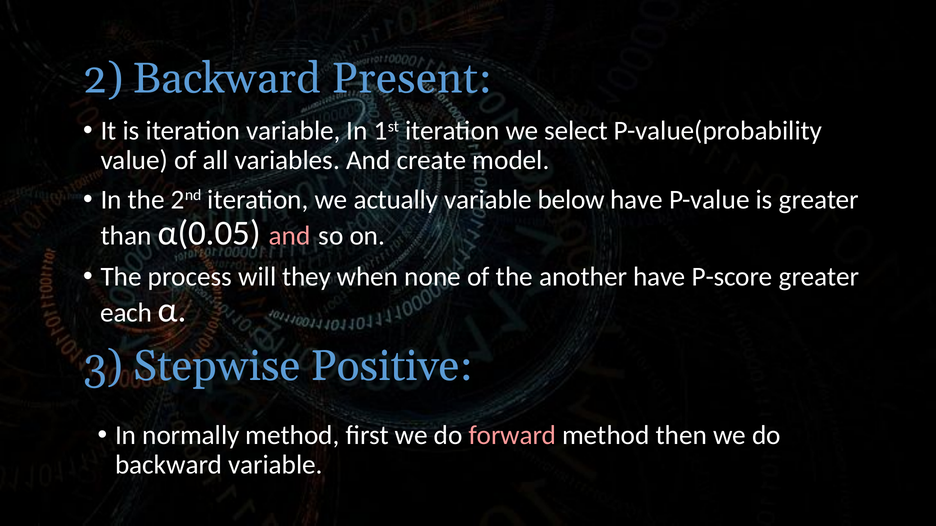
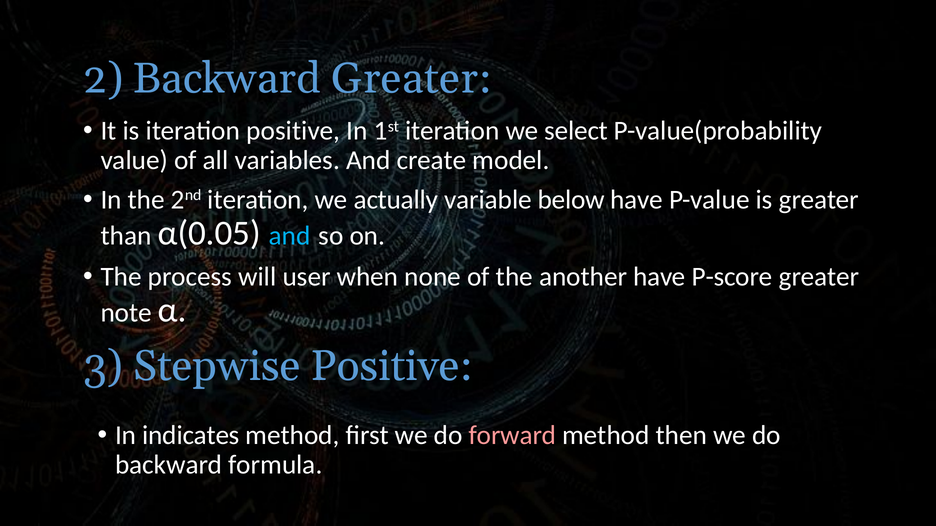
Backward Present: Present -> Greater (412, 79)
iteration variable: variable -> positive (293, 131)
and colour: pink -> light blue (290, 236)
they: they -> user (307, 277)
each: each -> note (126, 313)
normally: normally -> indicates (191, 436)
backward variable: variable -> formula (275, 465)
